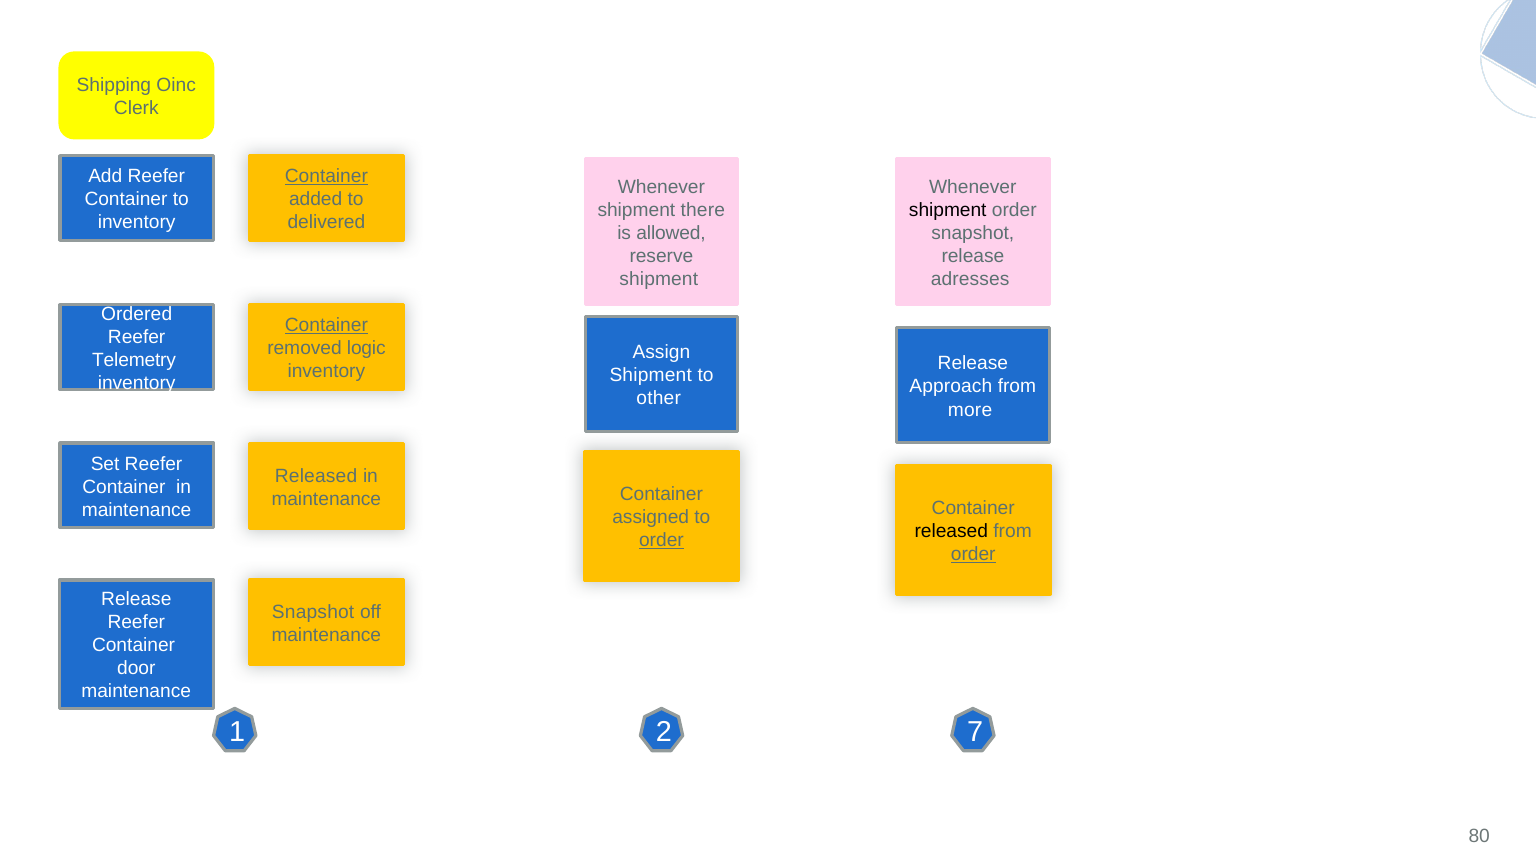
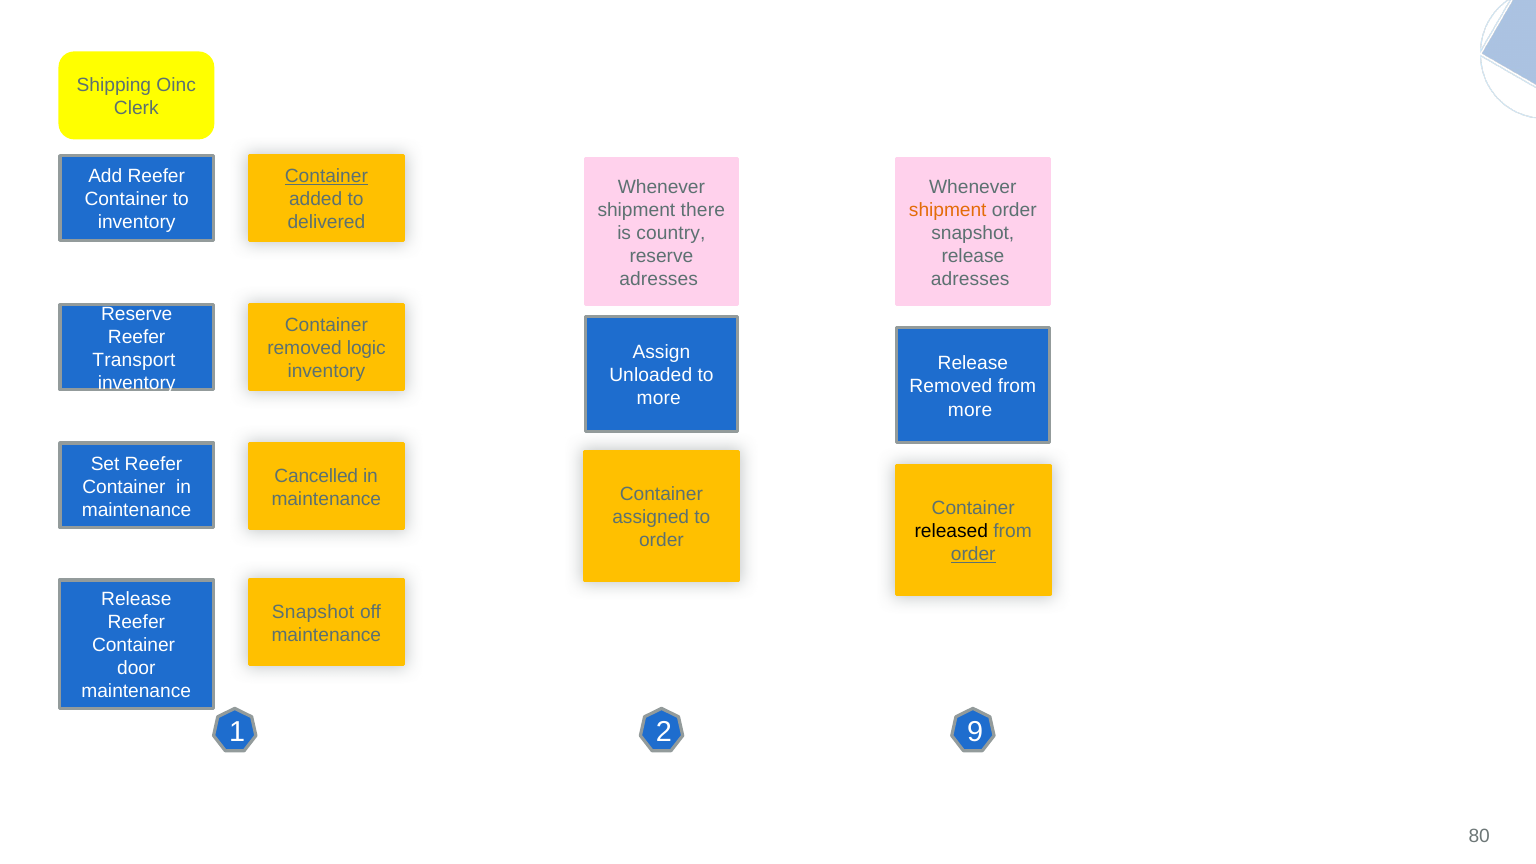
shipment colour: black -> orange (948, 210)
allowed: allowed -> country (671, 233)
shipment: shipment -> adresses (659, 279)
Ordered: Ordered -> Reserve (137, 314)
Container underline: present -> none (326, 325)
Telemetry: Telemetry -> Transport (134, 360)
Shipment: Shipment -> Unloaded (651, 376)
Approach: Approach -> Removed (951, 387)
other: other -> more (659, 399)
Released: Released -> Cancelled (316, 476)
order underline: present -> none (661, 540)
7: 7 -> 9 (975, 732)
